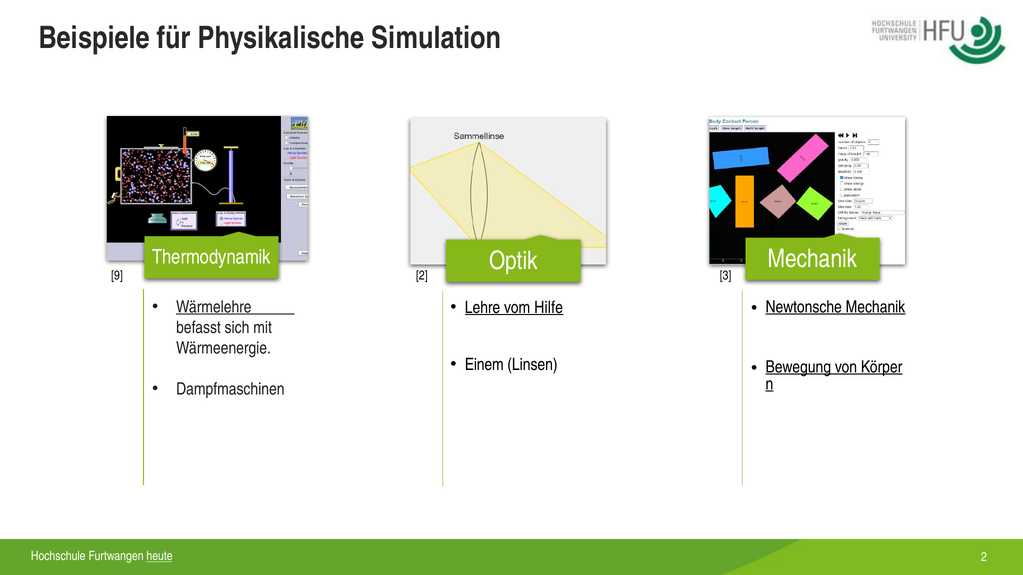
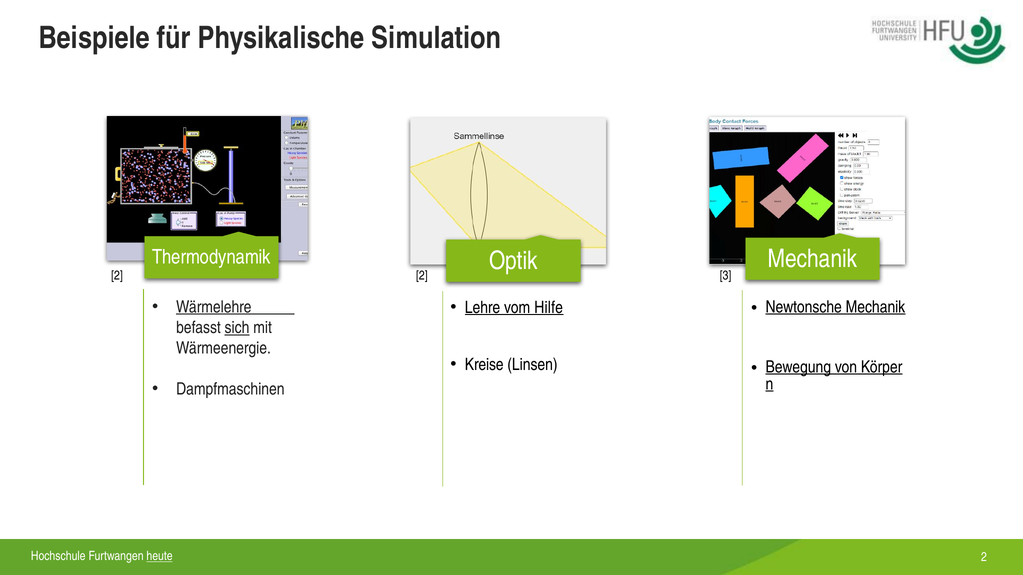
9: 9 -> 2 (117, 276)
sich underline: none -> present (237, 328)
Einem: Einem -> Kreise (484, 365)
